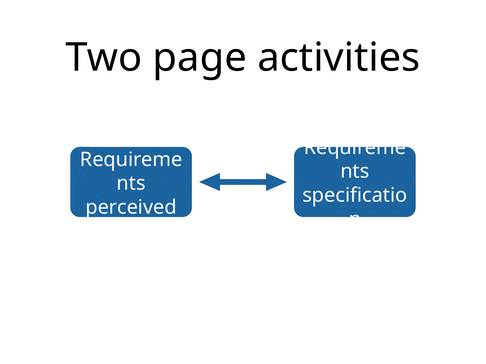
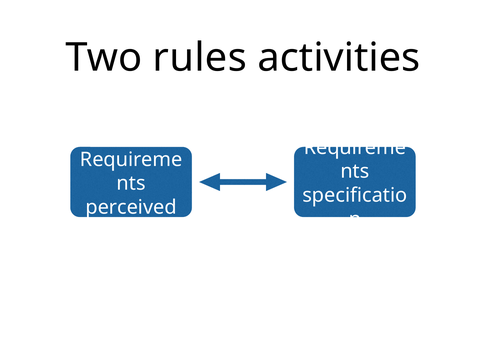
page: page -> rules (200, 58)
